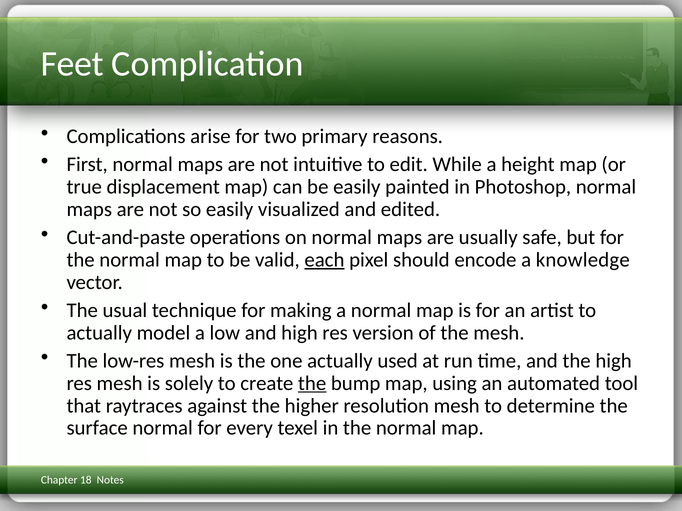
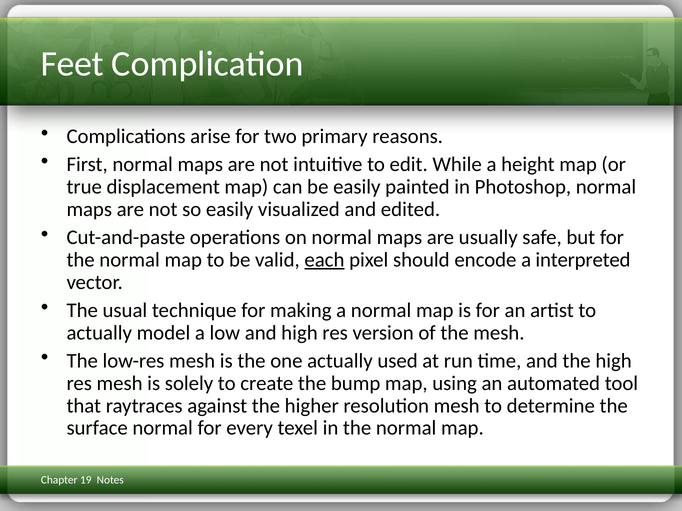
knowledge: knowledge -> interpreted (583, 260)
the underline: present -> none (312, 384)
18: 18 -> 19 (86, 480)
